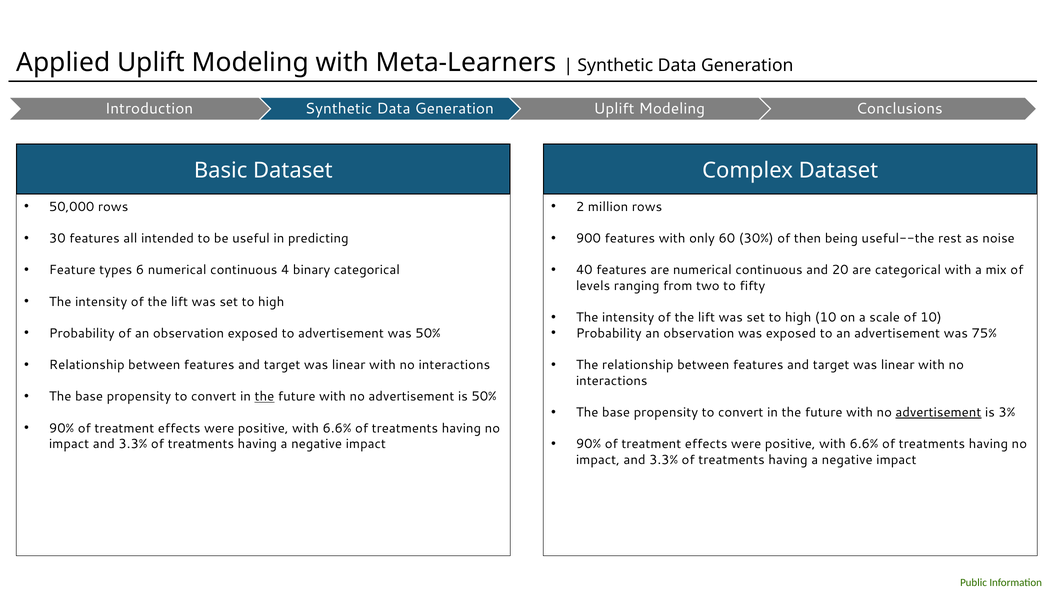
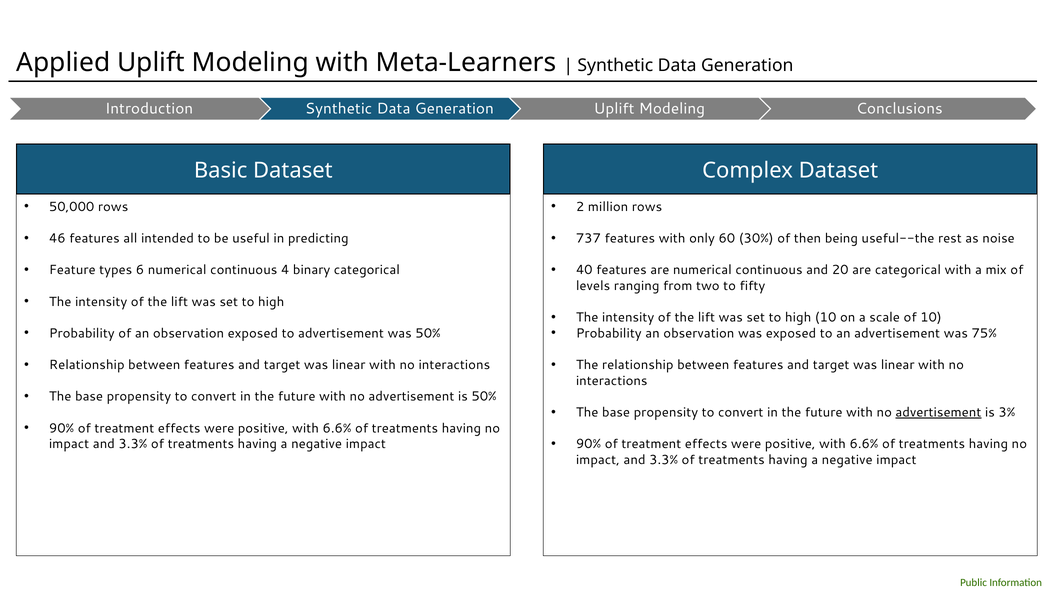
30: 30 -> 46 (57, 239)
900: 900 -> 737 (588, 239)
the underline: present -> none (264, 397)
